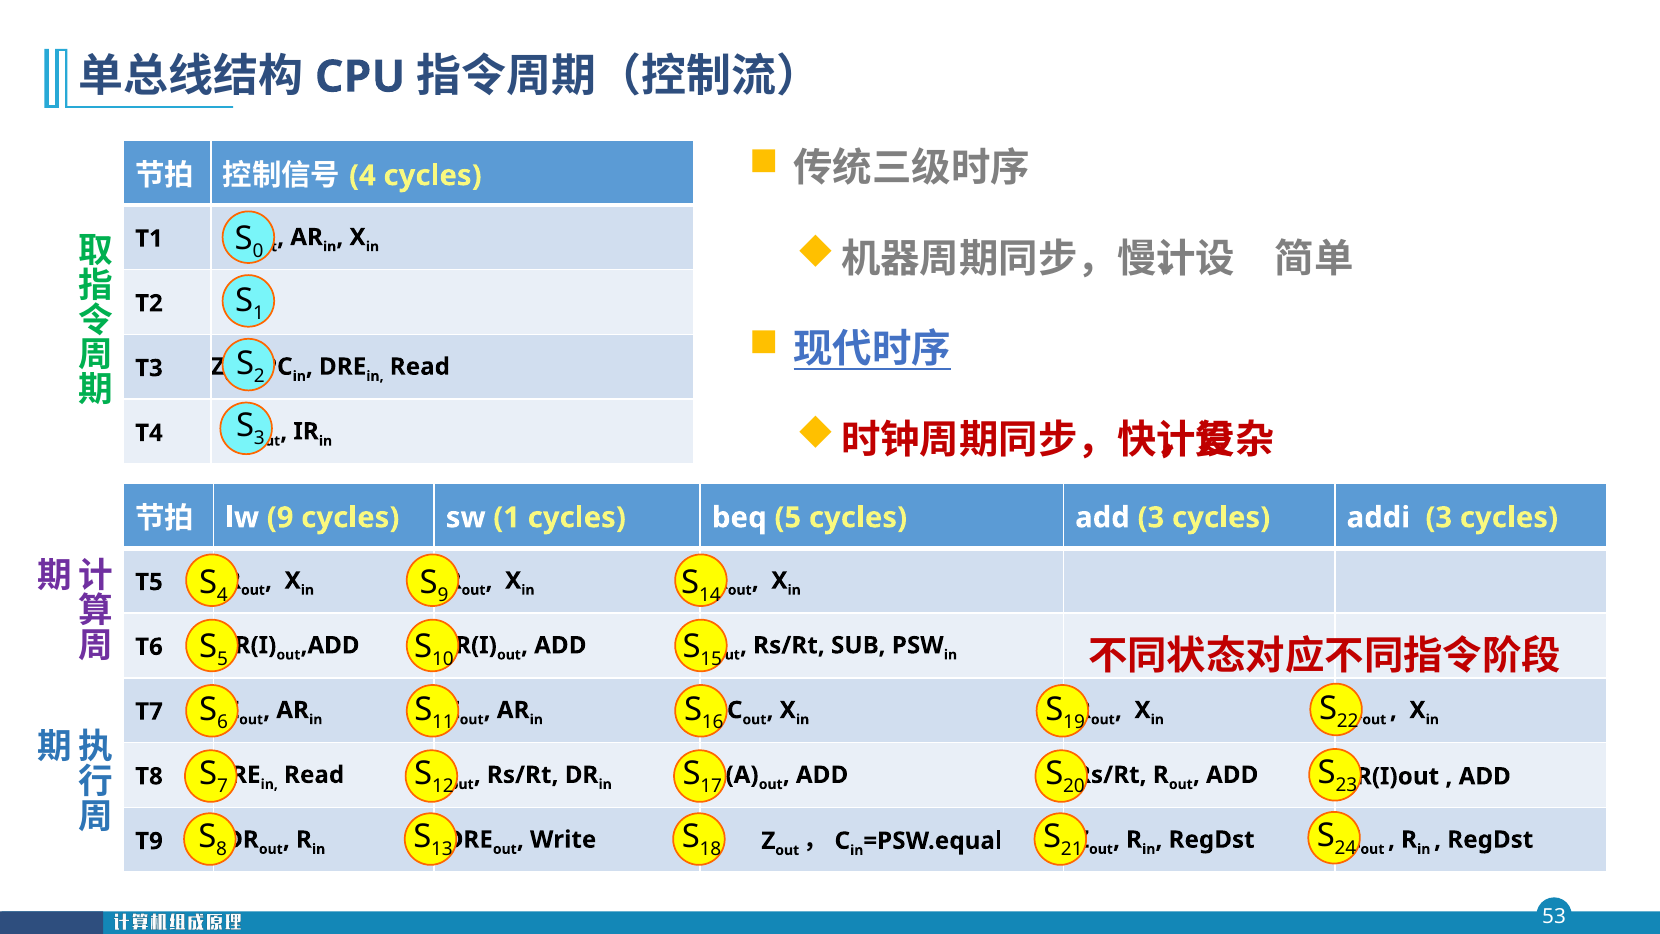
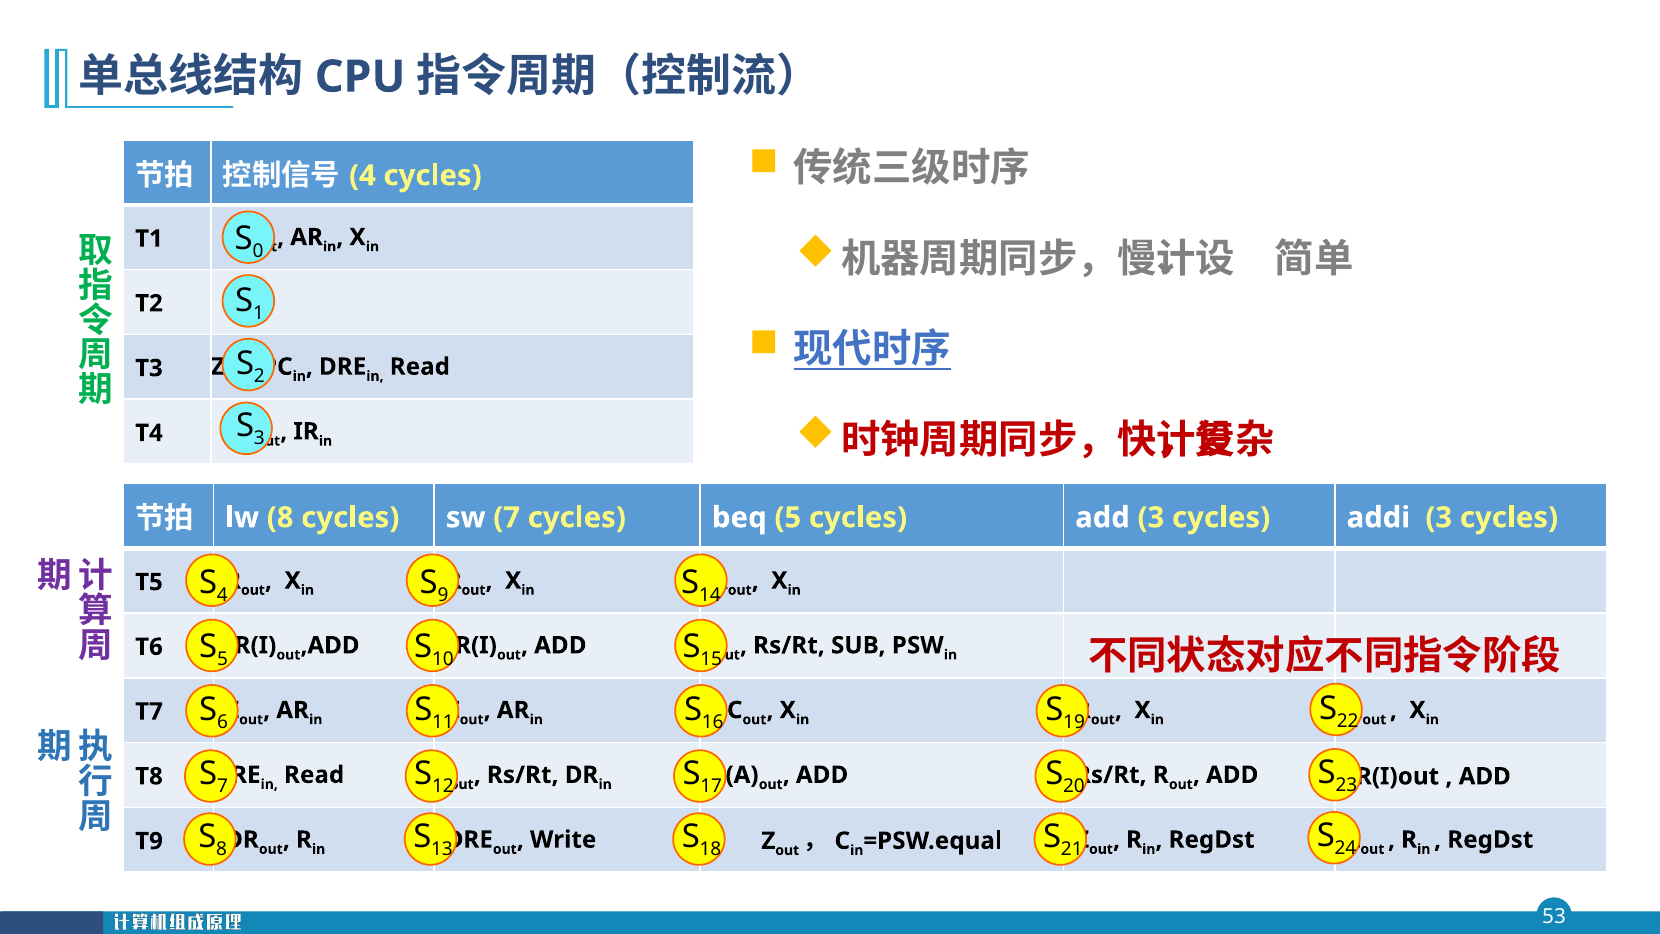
lw 9: 9 -> 8 (280, 518)
sw 1: 1 -> 7 (507, 518)
